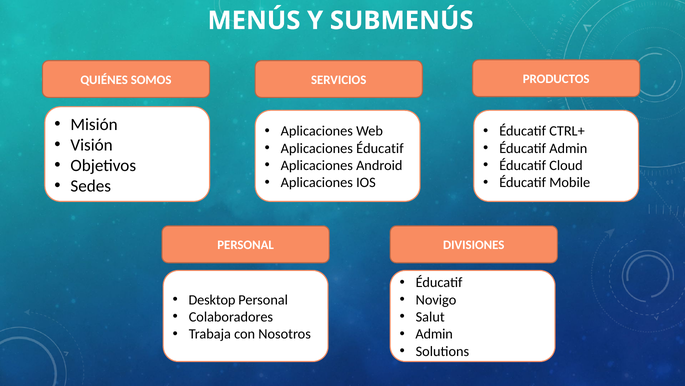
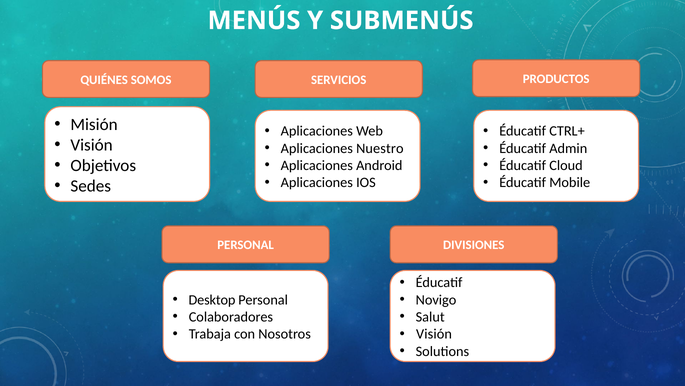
Aplicaciones Éducatif: Éducatif -> Nuestro (380, 148)
Admin: Admin -> Visión (434, 334)
